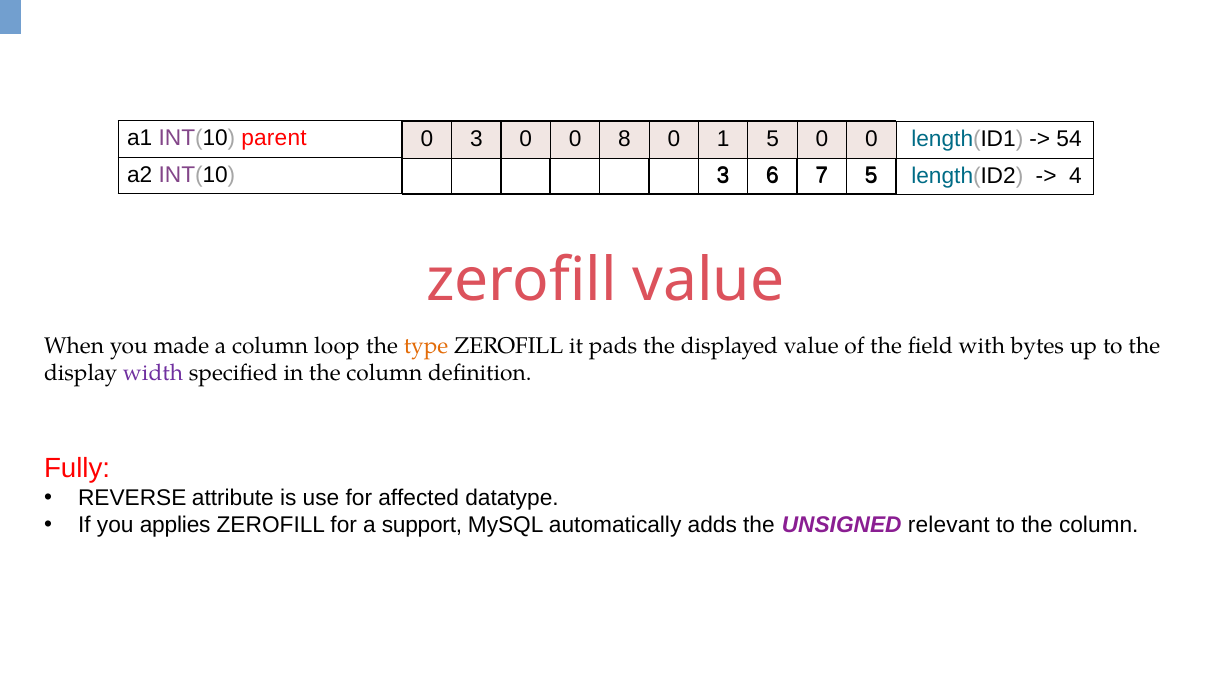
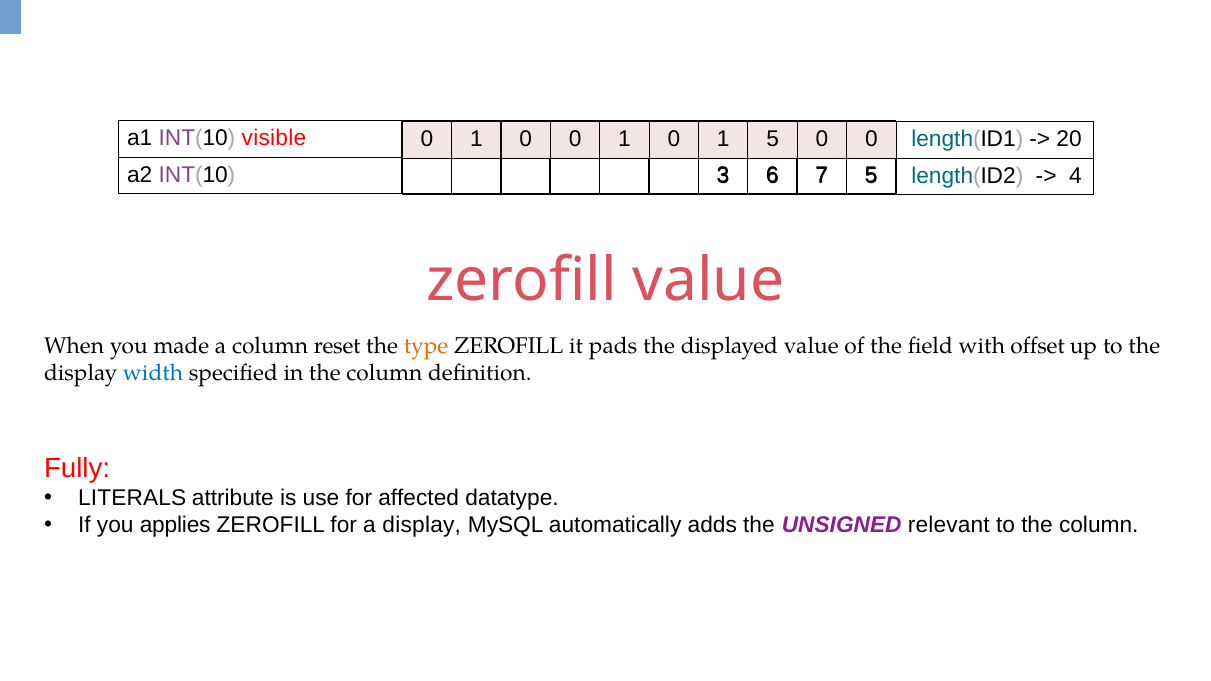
parent: parent -> visible (274, 138)
3: 3 -> 1 (476, 139)
0 0 8: 8 -> 1 (625, 139)
54: 54 -> 20 (1069, 139)
loop: loop -> reset (337, 346)
bytes: bytes -> offset (1038, 346)
width colour: purple -> blue (153, 373)
REVERSE: REVERSE -> LITERALS (132, 498)
a support: support -> display (422, 525)
